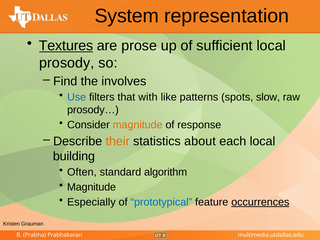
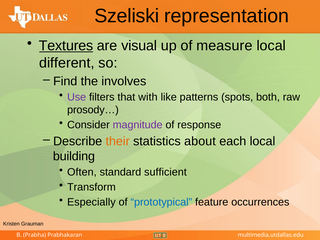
System: System -> Szeliski (127, 16)
prose: prose -> visual (139, 46)
sufficient: sufficient -> measure (224, 46)
prosody: prosody -> different (67, 63)
Use colour: blue -> purple (77, 97)
slow: slow -> both (268, 97)
magnitude colour: orange -> purple (138, 125)
algorithm: algorithm -> sufficient (165, 172)
Magnitude: Magnitude -> Transform (91, 187)
occurrences underline: present -> none (260, 202)
